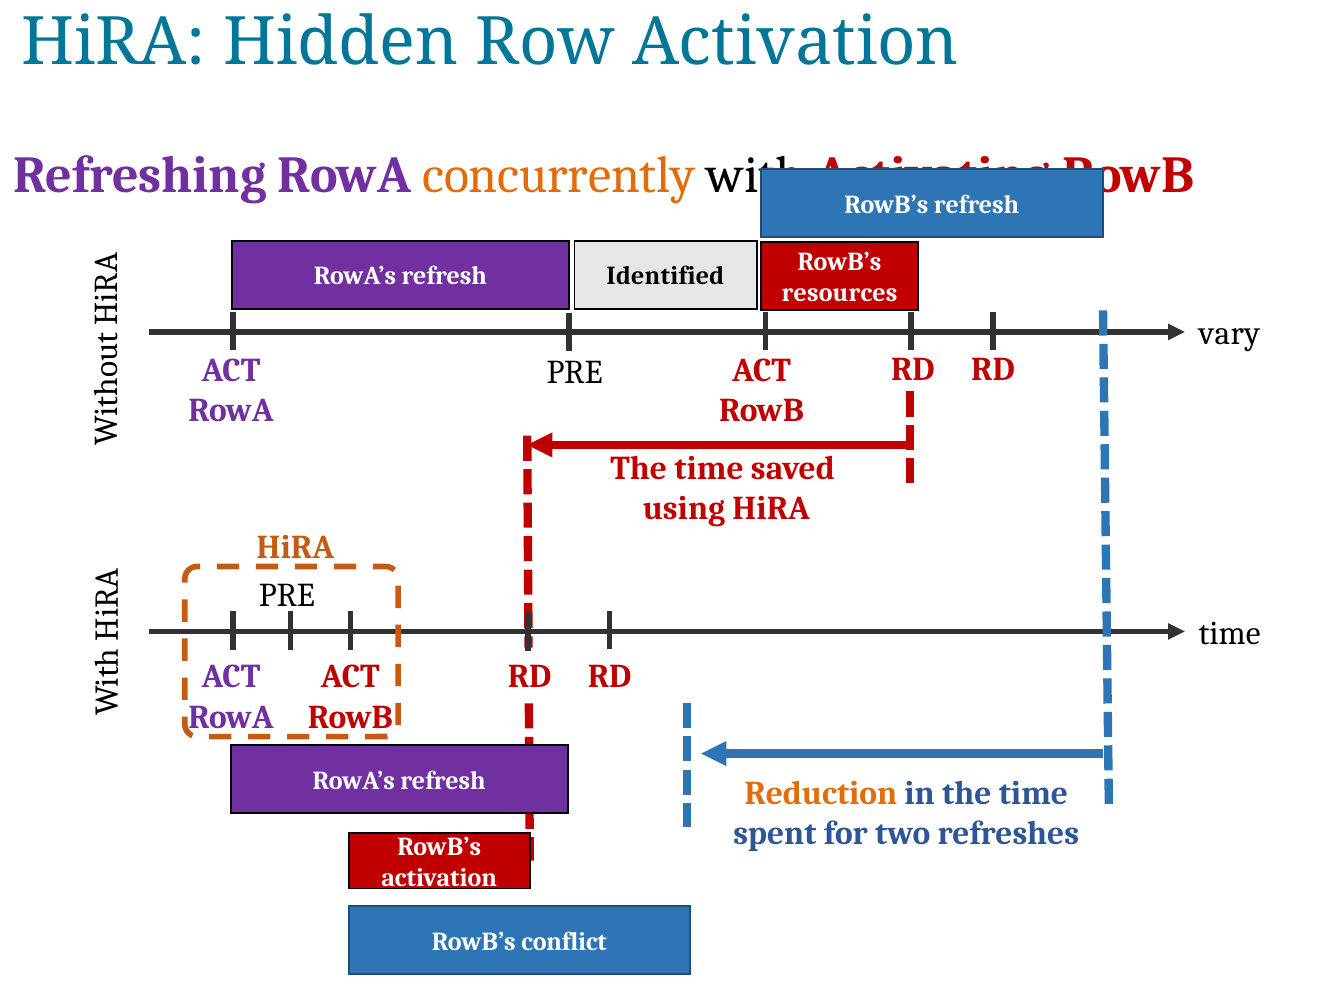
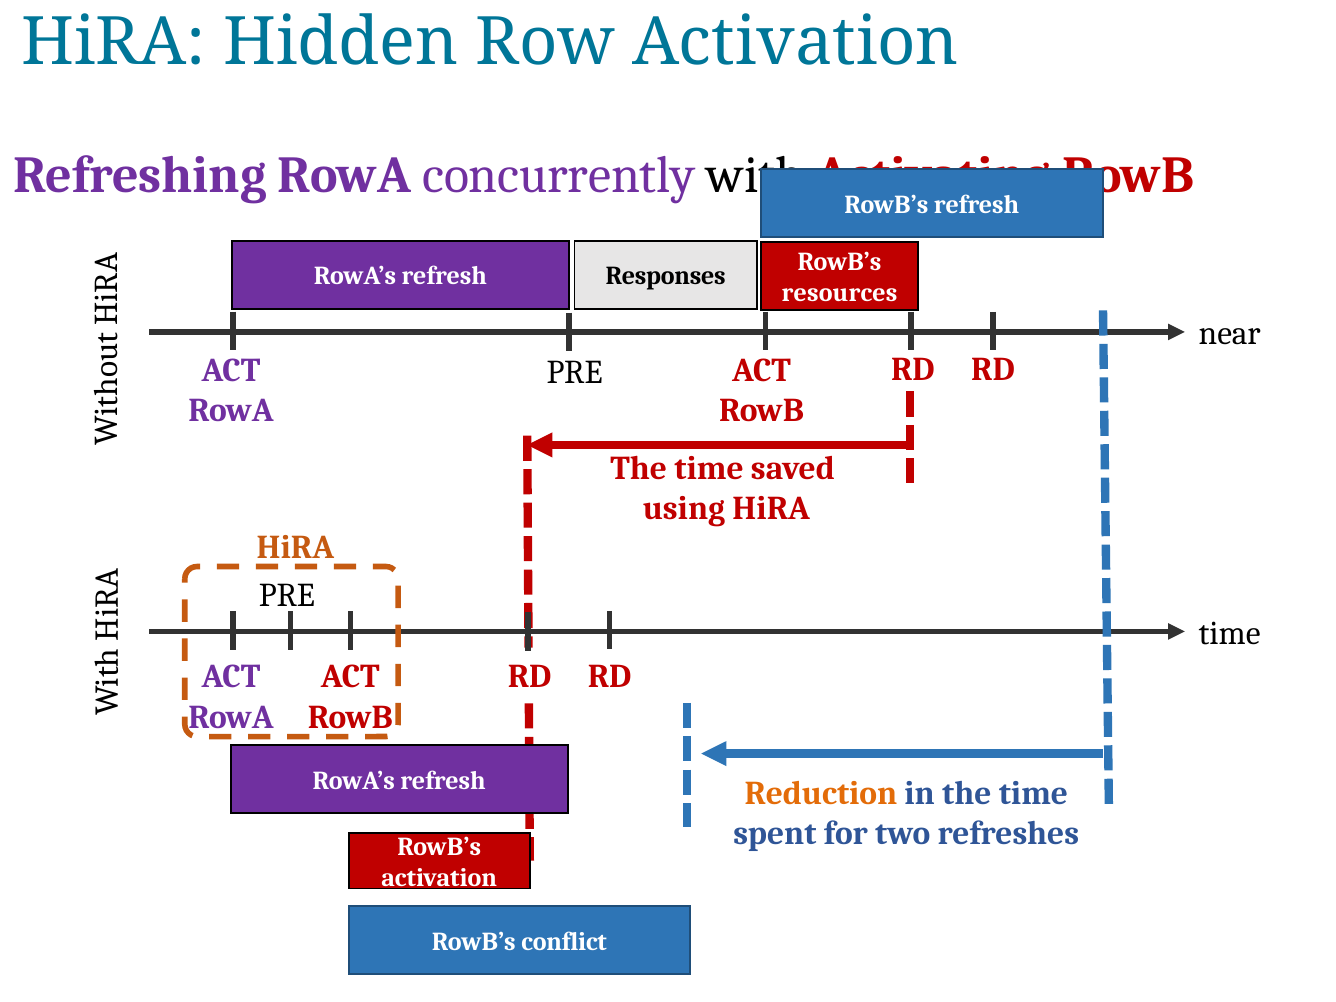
concurrently colour: orange -> purple (559, 175)
Identified: Identified -> Responses (666, 276)
vary: vary -> near (1230, 334)
